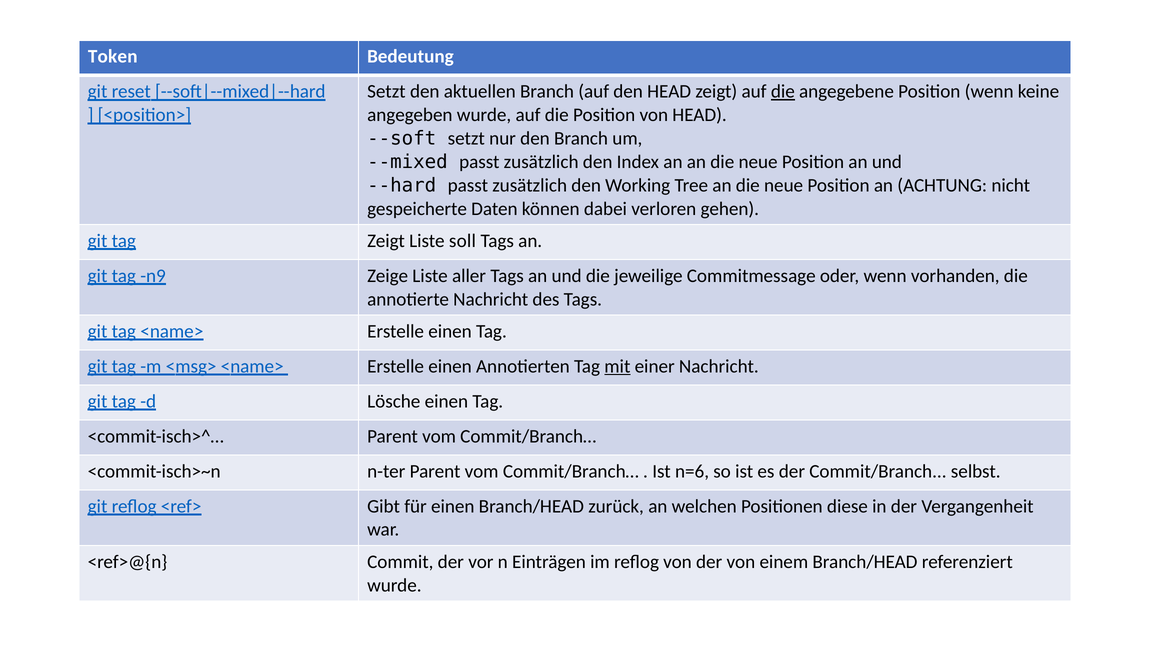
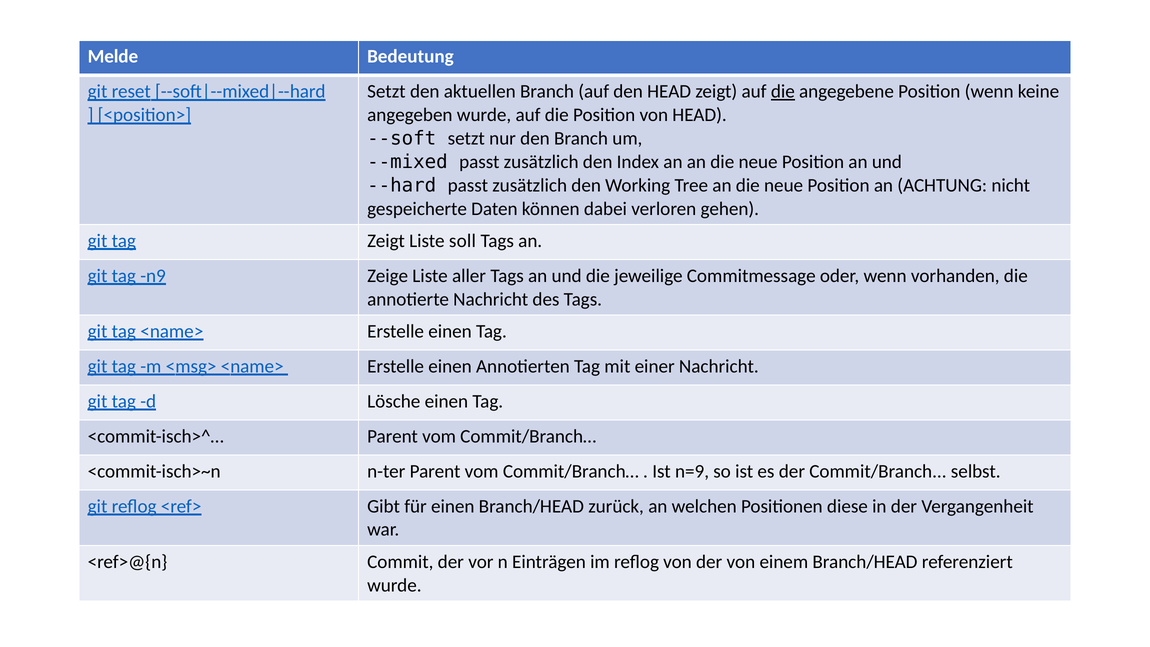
Token: Token -> Melde (113, 57)
mit underline: present -> none (617, 366)
n=6: n=6 -> n=9 (692, 471)
